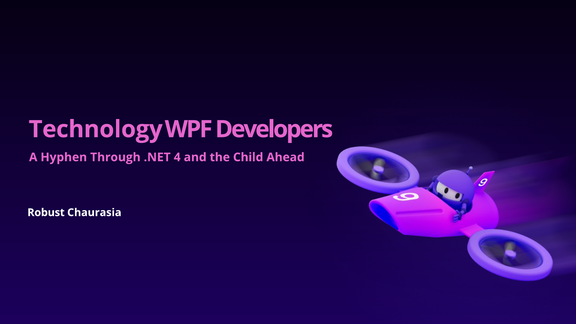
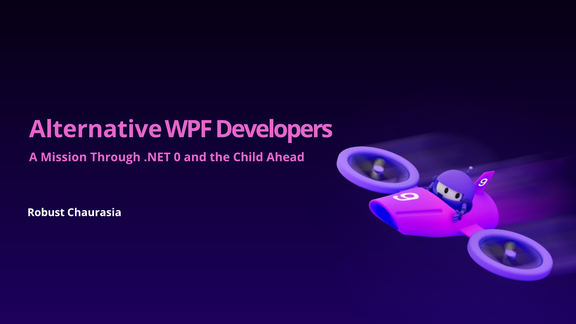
Technology: Technology -> Alternative (96, 129)
Hyphen: Hyphen -> Mission (64, 157)
4: 4 -> 0 (177, 157)
